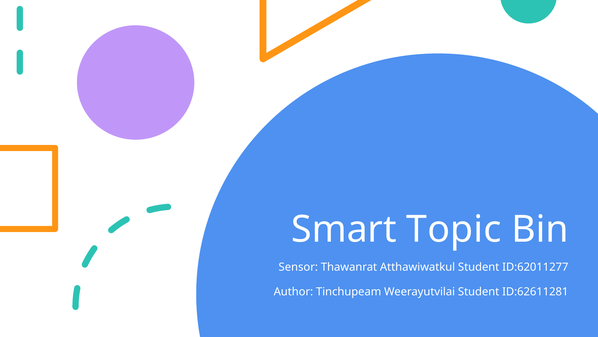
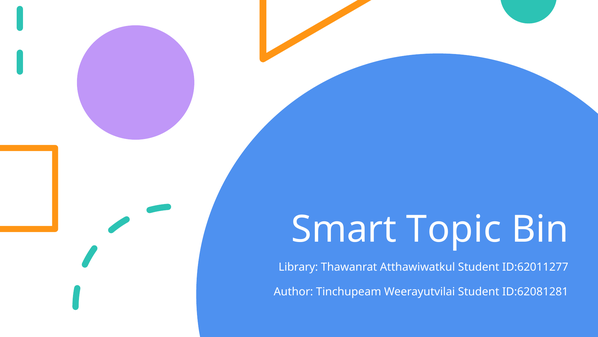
Sensor: Sensor -> Library (298, 267)
ID:62611281: ID:62611281 -> ID:62081281 (535, 291)
